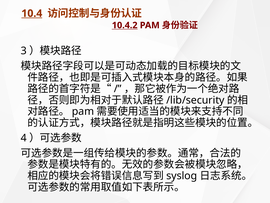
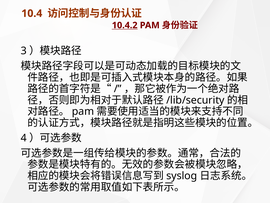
10.4 underline: present -> none (32, 13)
